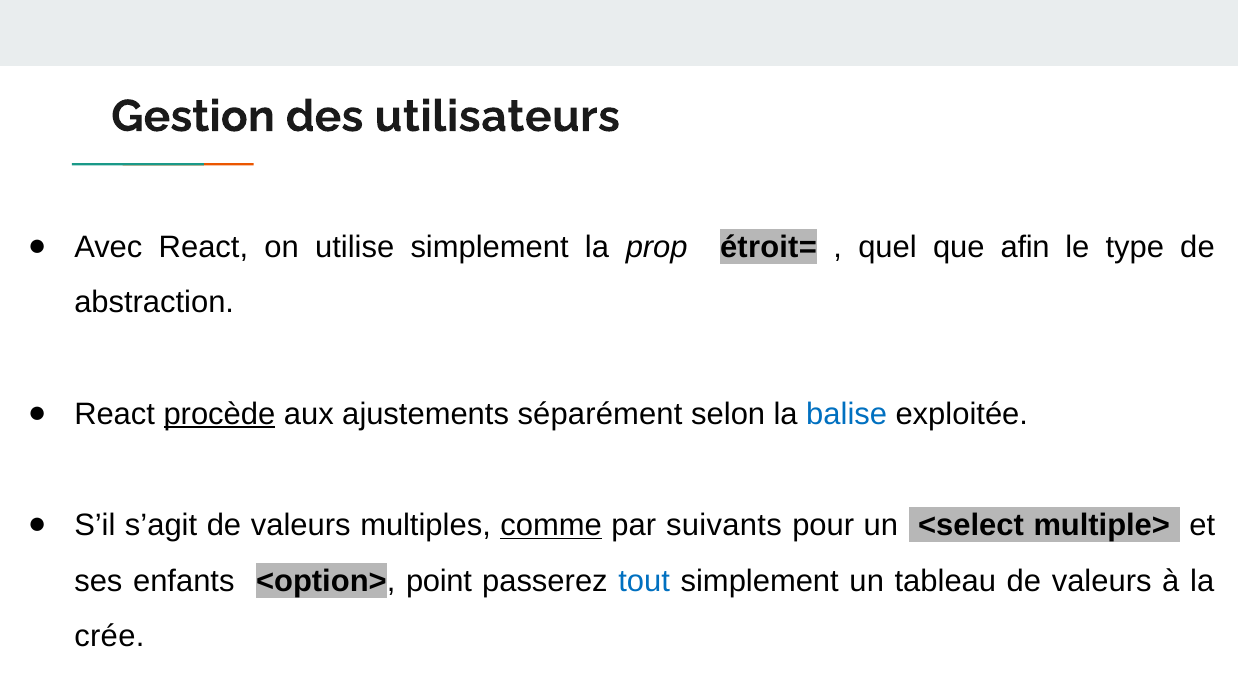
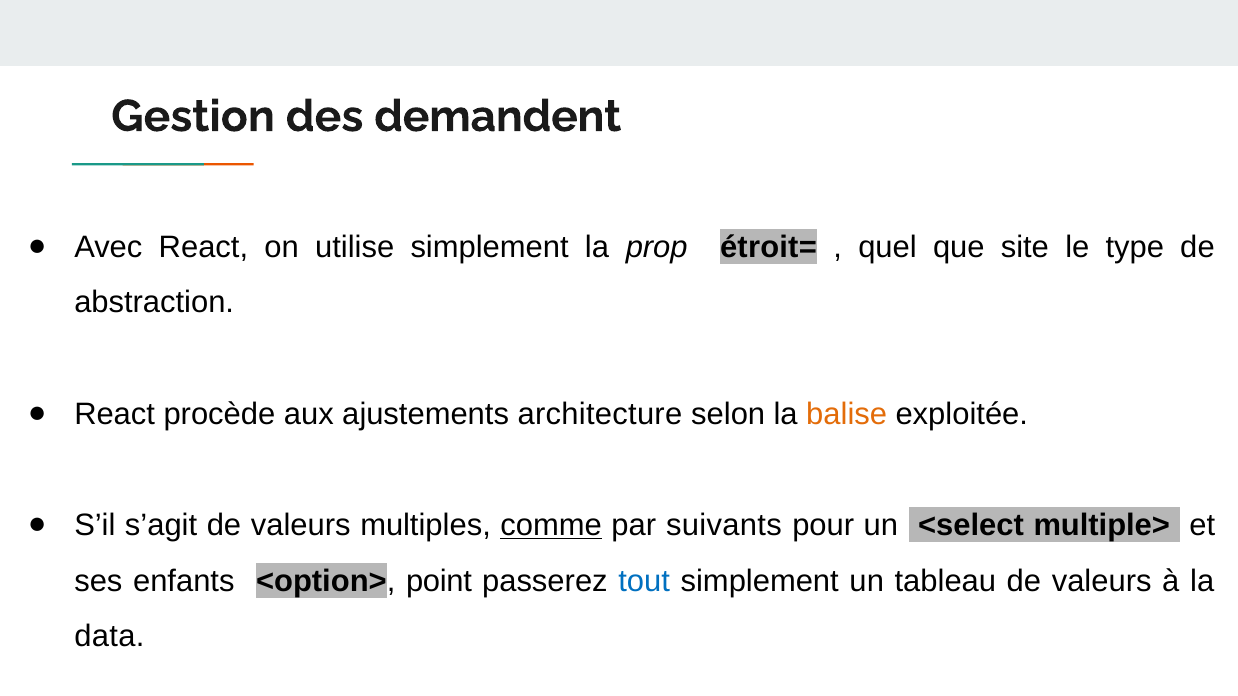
utilisateurs: utilisateurs -> demandent (498, 116)
afin: afin -> site (1025, 247)
procède underline: present -> none (219, 414)
séparément: séparément -> architecture (600, 414)
balise colour: blue -> orange (847, 414)
crée: crée -> data (109, 637)
